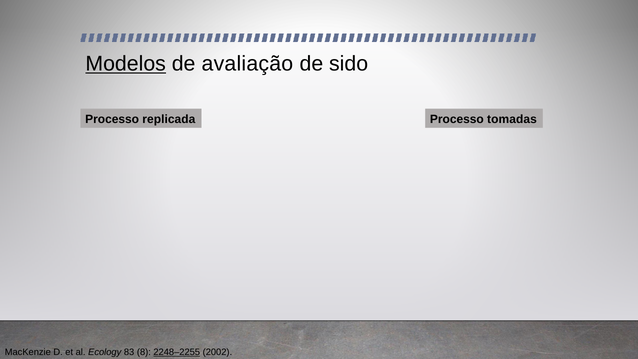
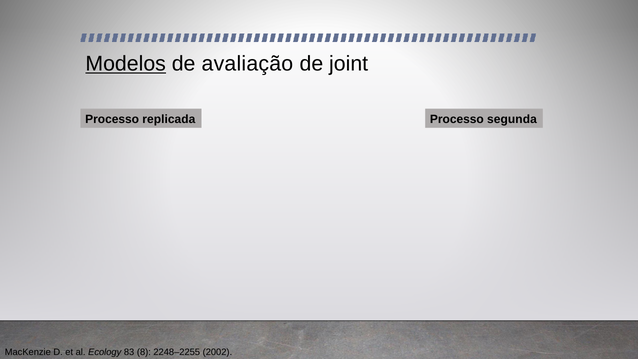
sido: sido -> joint (349, 64)
tomadas: tomadas -> segunda (512, 119)
2248–2255 underline: present -> none (177, 352)
